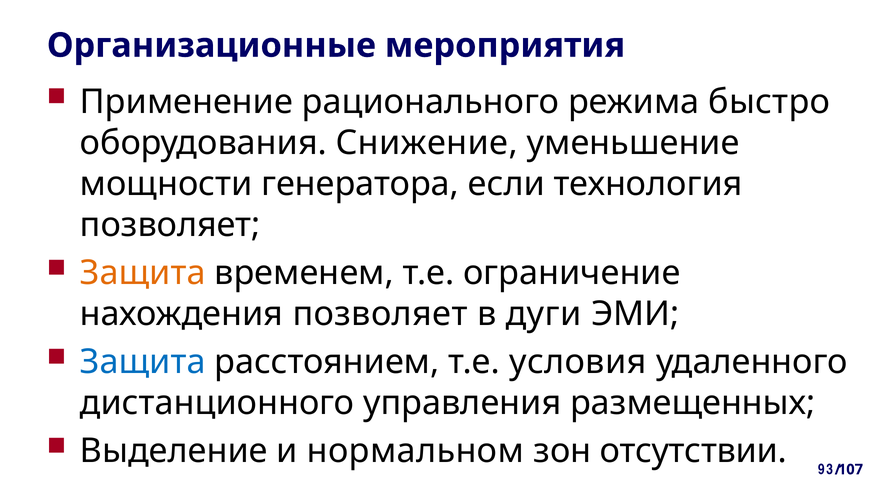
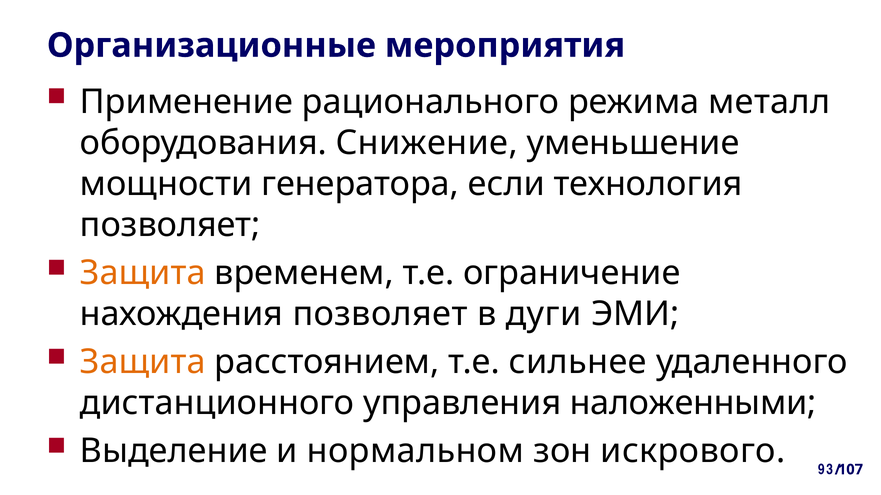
быстро: быстро -> металл (769, 102)
Защита colour: blue -> orange (143, 362)
условия: условия -> сильнее (578, 362)
размещенных: размещенных -> наложенными (693, 404)
отсутствии: отсутствии -> искрового (693, 452)
